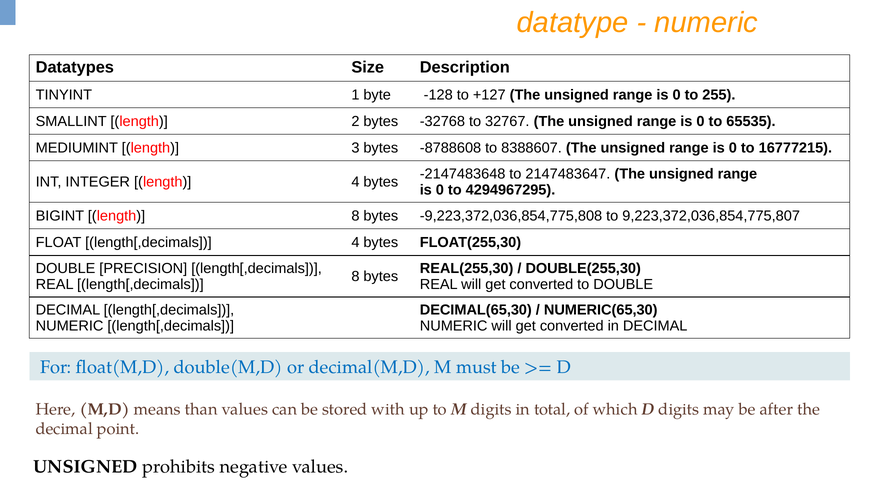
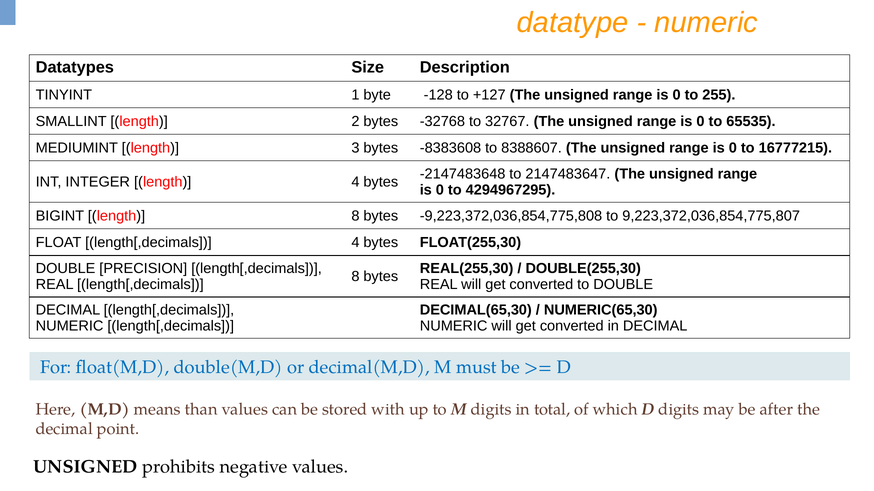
-8788608: -8788608 -> -8383608 (451, 148)
